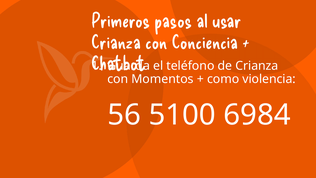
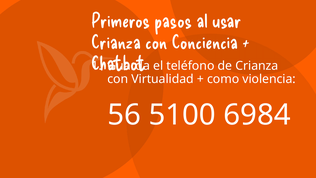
Momentos: Momentos -> Virtualidad (163, 79)
